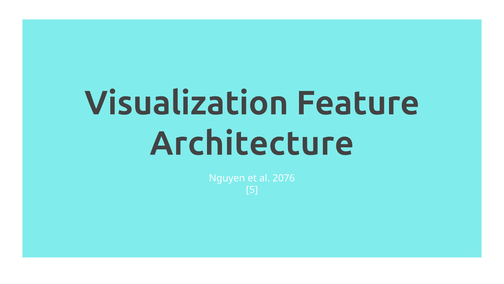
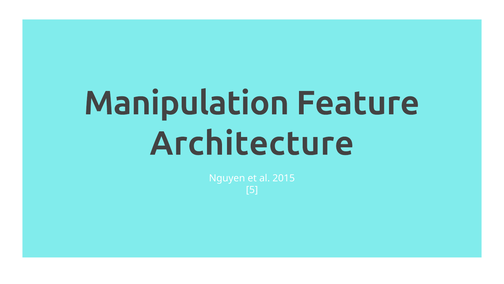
Visualization: Visualization -> Manipulation (187, 103)
2076: 2076 -> 2015 (284, 178)
